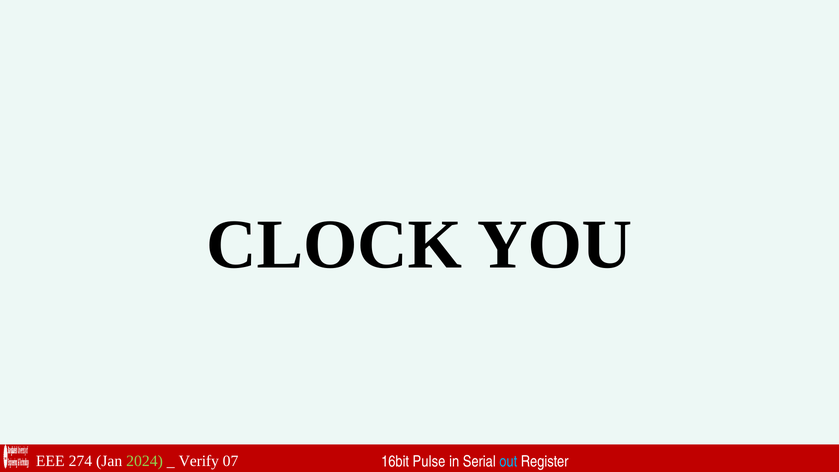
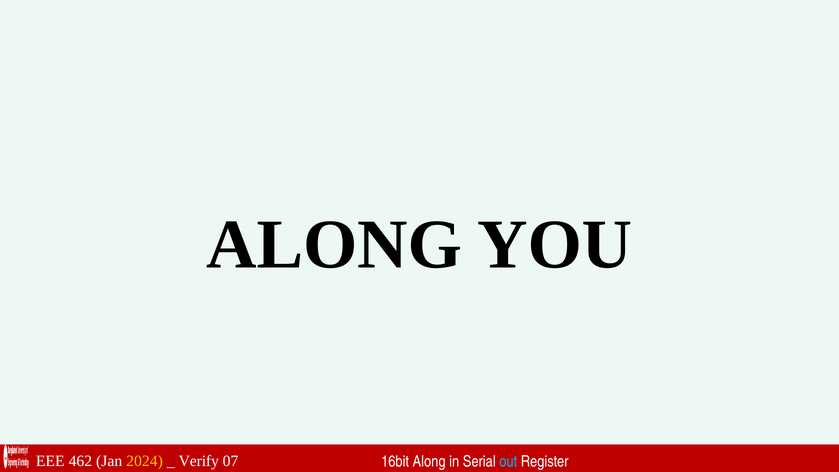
CLOCK: CLOCK -> ALONG (334, 245)
274: 274 -> 462 (80, 461)
2024 colour: light green -> yellow (145, 461)
16bit Pulse: Pulse -> Along (429, 461)
